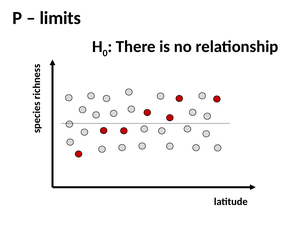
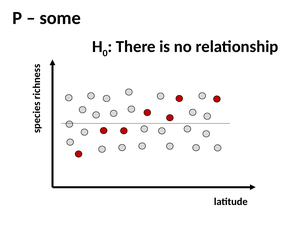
limits: limits -> some (60, 18)
